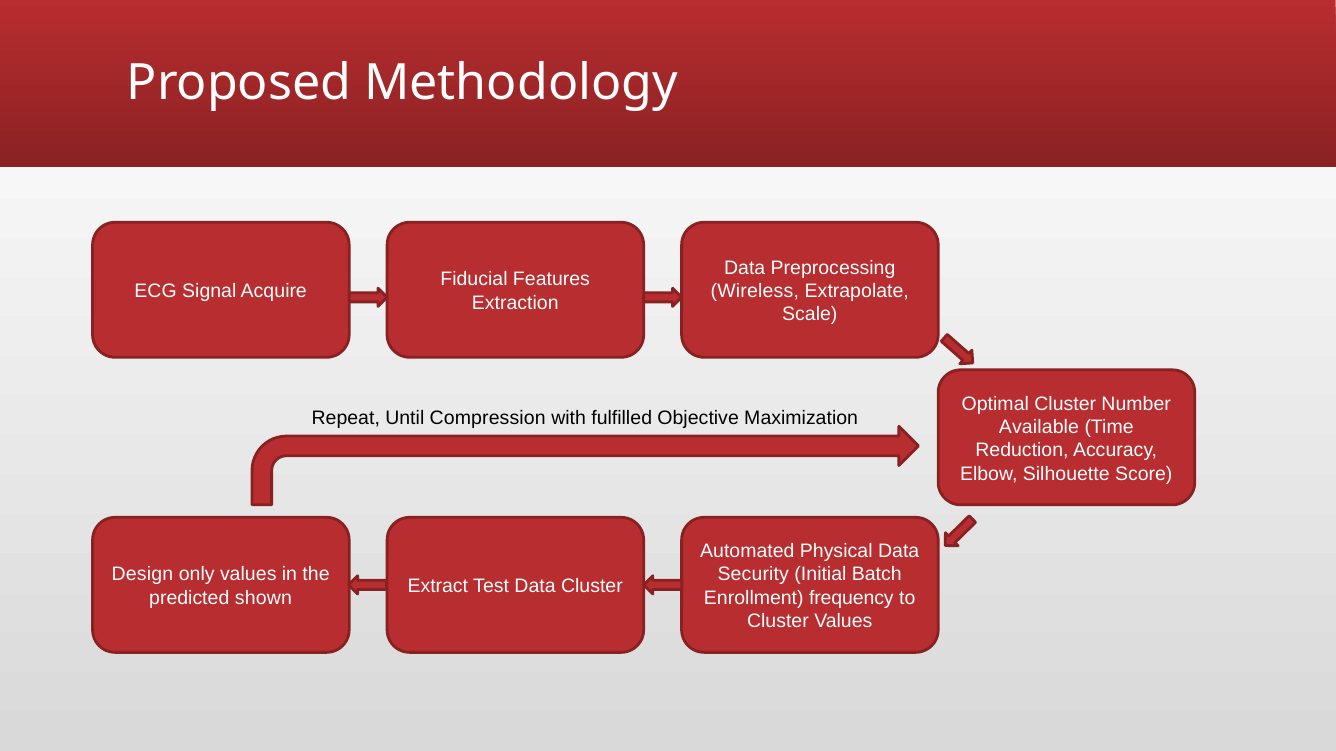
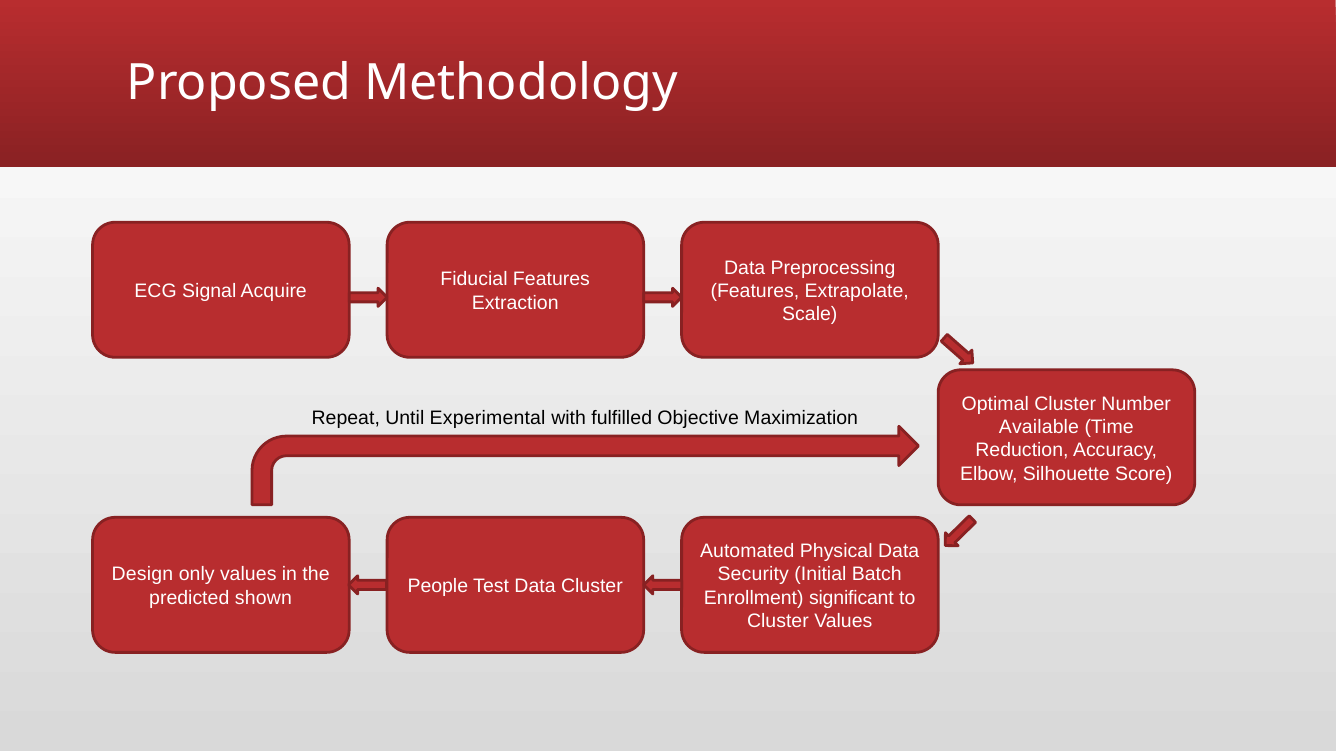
Wireless: Wireless -> Features (755, 291)
Compression: Compression -> Experimental (488, 419)
Extract: Extract -> People (438, 587)
frequency: frequency -> significant (851, 598)
